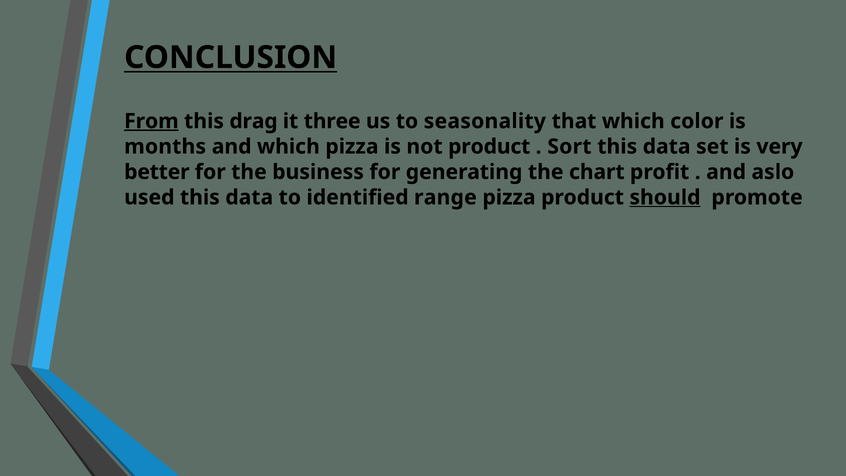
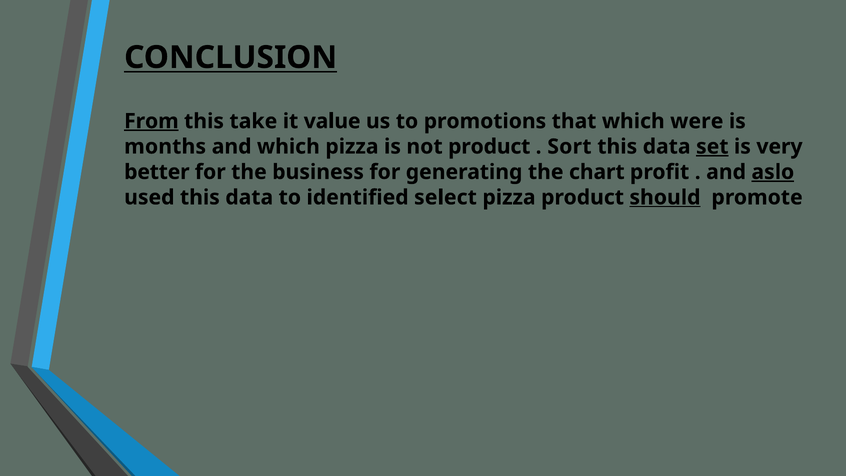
drag: drag -> take (253, 121)
three: three -> value (332, 121)
seasonality: seasonality -> promotions (485, 121)
color: color -> were (697, 121)
set underline: none -> present (712, 147)
aslo underline: none -> present (773, 172)
range: range -> select (445, 197)
